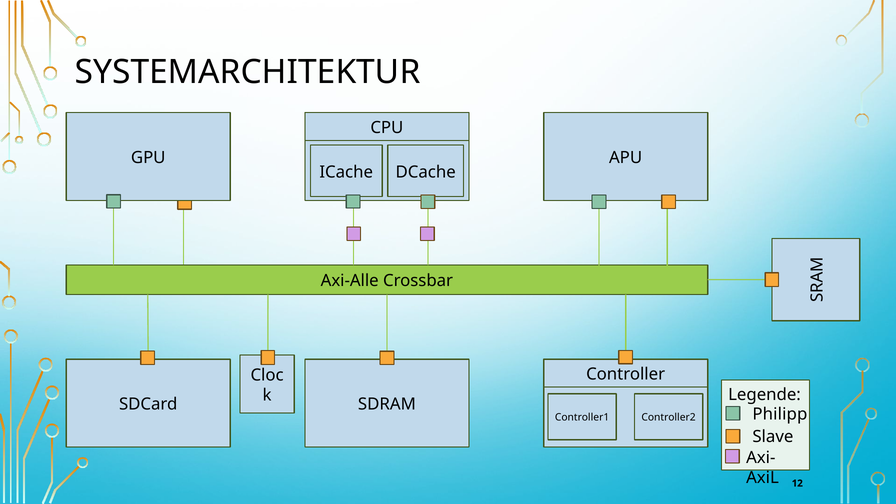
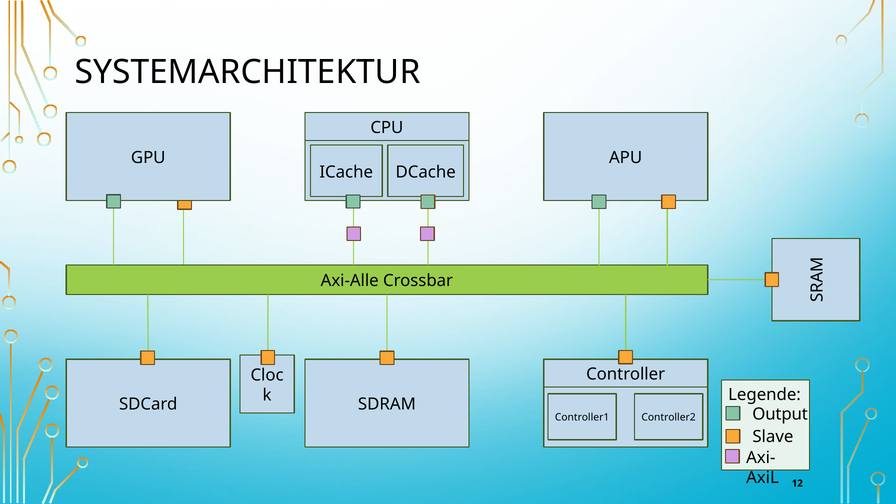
Philipp: Philipp -> Output (780, 414)
